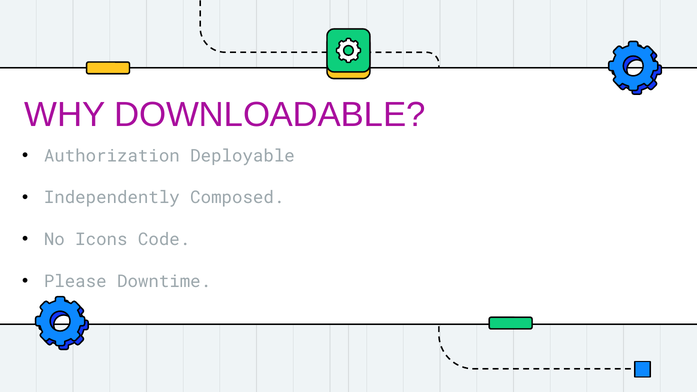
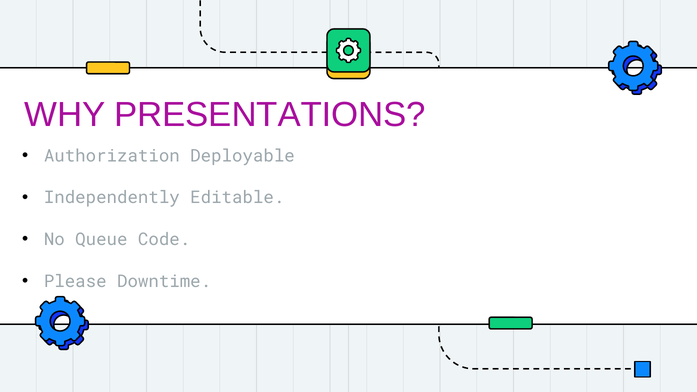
DOWNLOADABLE: DOWNLOADABLE -> PRESENTATIONS (270, 115)
Composed: Composed -> Editable (237, 198)
Icons: Icons -> Queue (101, 240)
